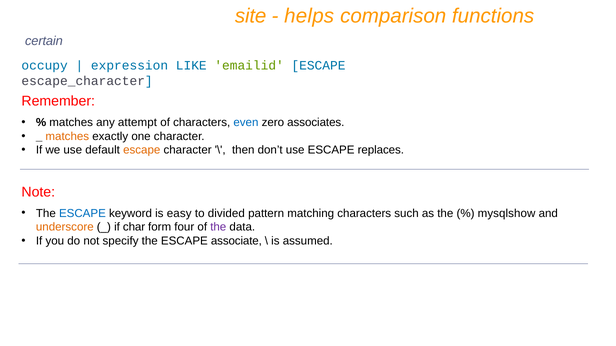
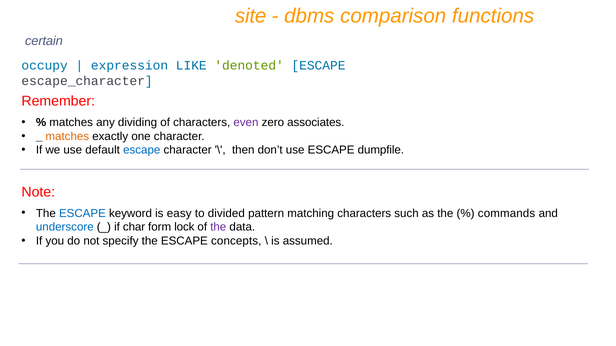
helps: helps -> dbms (309, 16)
emailid: emailid -> denoted (249, 66)
attempt: attempt -> dividing (138, 123)
even colour: blue -> purple (246, 123)
escape colour: orange -> blue (142, 150)
replaces: replaces -> dumpfile (381, 150)
mysqlshow: mysqlshow -> commands (507, 214)
underscore colour: orange -> blue (65, 227)
four: four -> lock (184, 227)
associate: associate -> concepts (236, 241)
